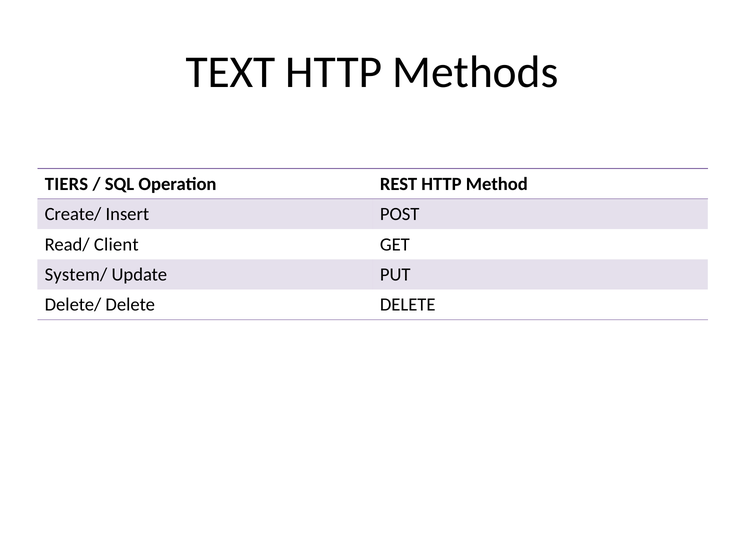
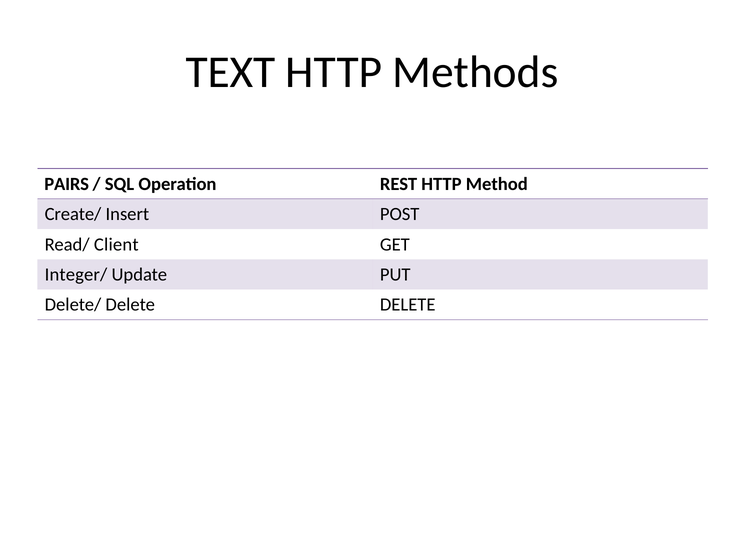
TIERS: TIERS -> PAIRS (67, 184)
System/: System/ -> Integer/ (76, 274)
